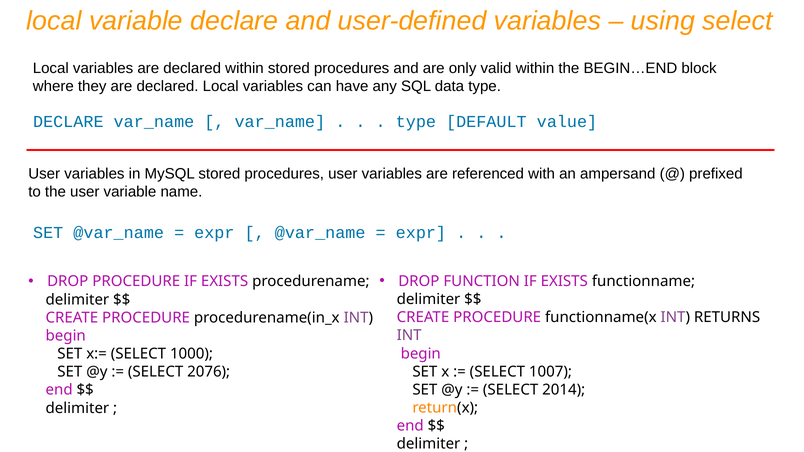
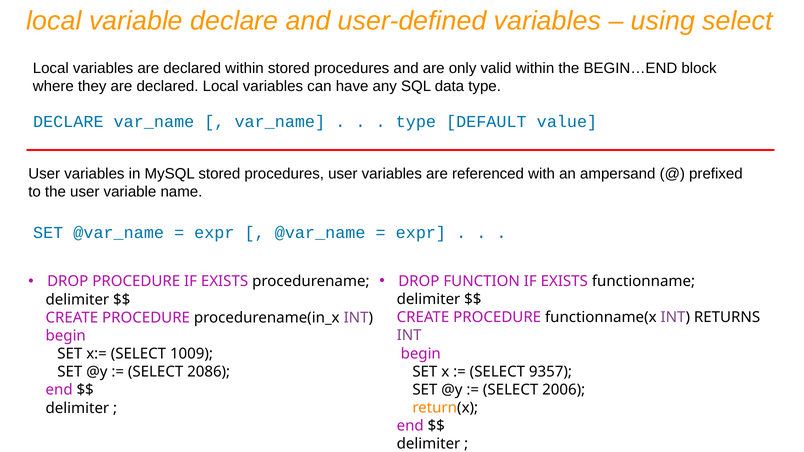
1000: 1000 -> 1009 (191, 354)
1007: 1007 -> 9357 (550, 372)
2076: 2076 -> 2086 (209, 372)
2014: 2014 -> 2006 (564, 390)
